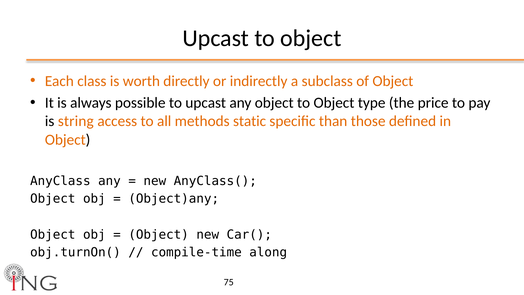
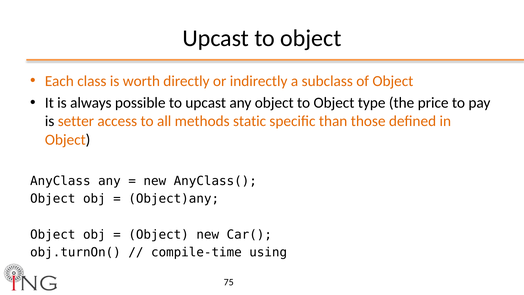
string: string -> setter (76, 121)
along: along -> using (268, 252)
